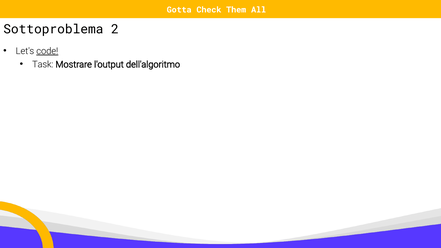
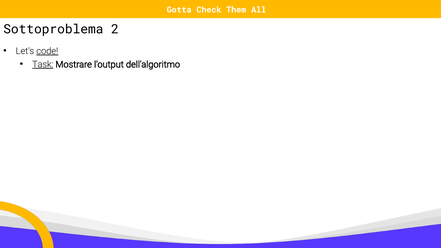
Task underline: none -> present (43, 64)
